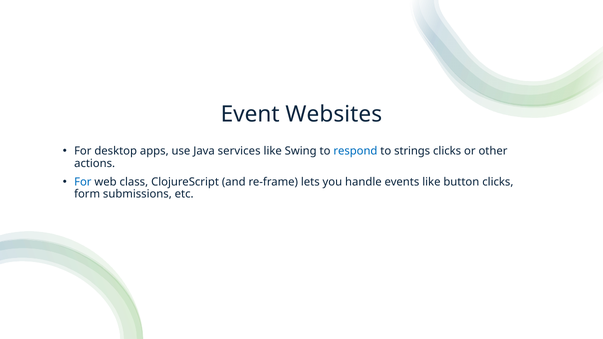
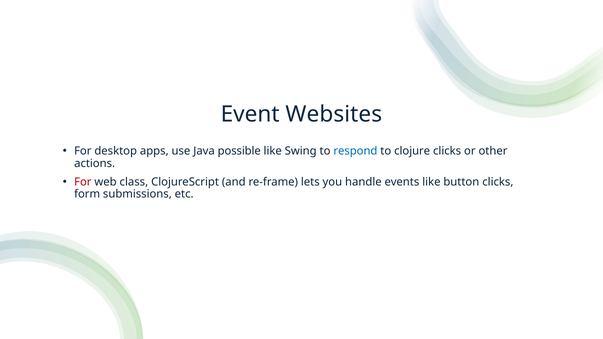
services: services -> possible (239, 151)
strings: strings -> clojure (412, 151)
For colour: blue -> red (83, 182)
